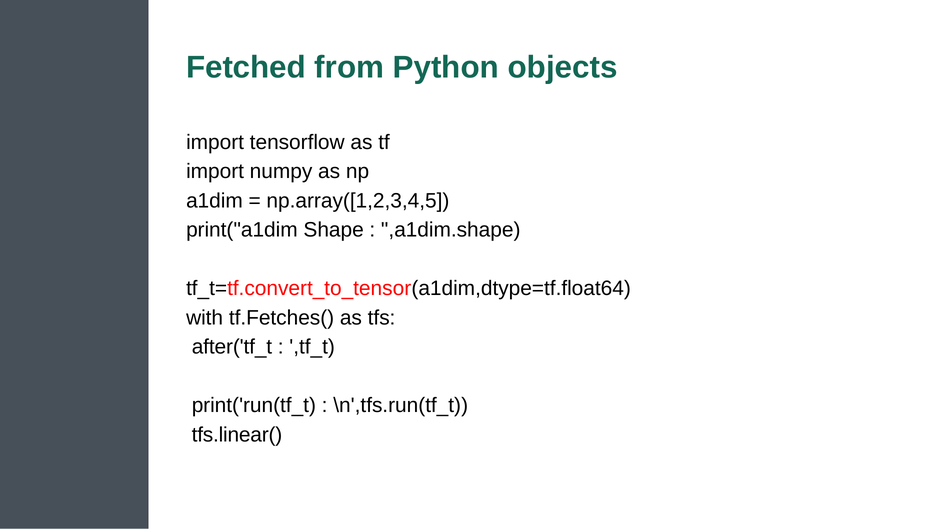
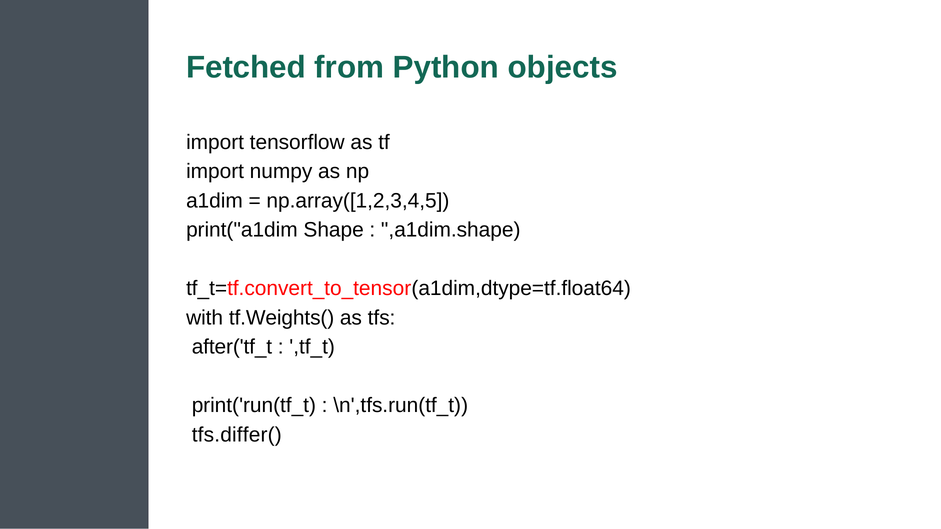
tf.Fetches(: tf.Fetches( -> tf.Weights( (282, 318)
tfs.linear(: tfs.linear( -> tfs.differ( (237, 435)
